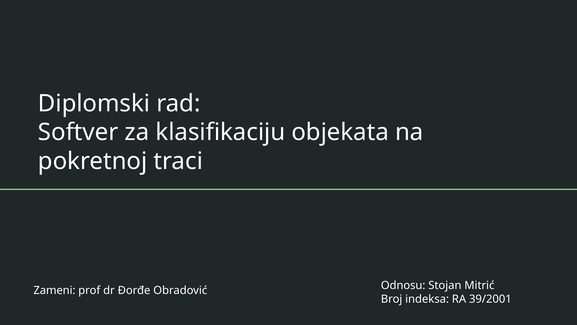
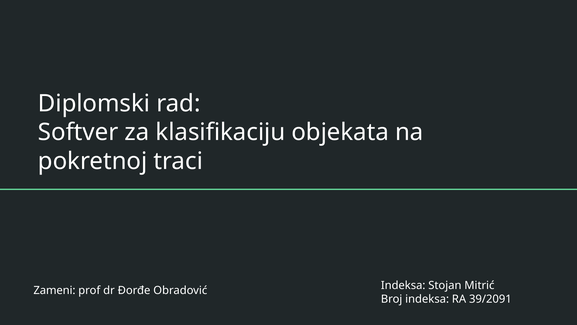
Obradović Odnosu: Odnosu -> Indeksa (403, 285)
39/2001: 39/2001 -> 39/2091 (490, 299)
